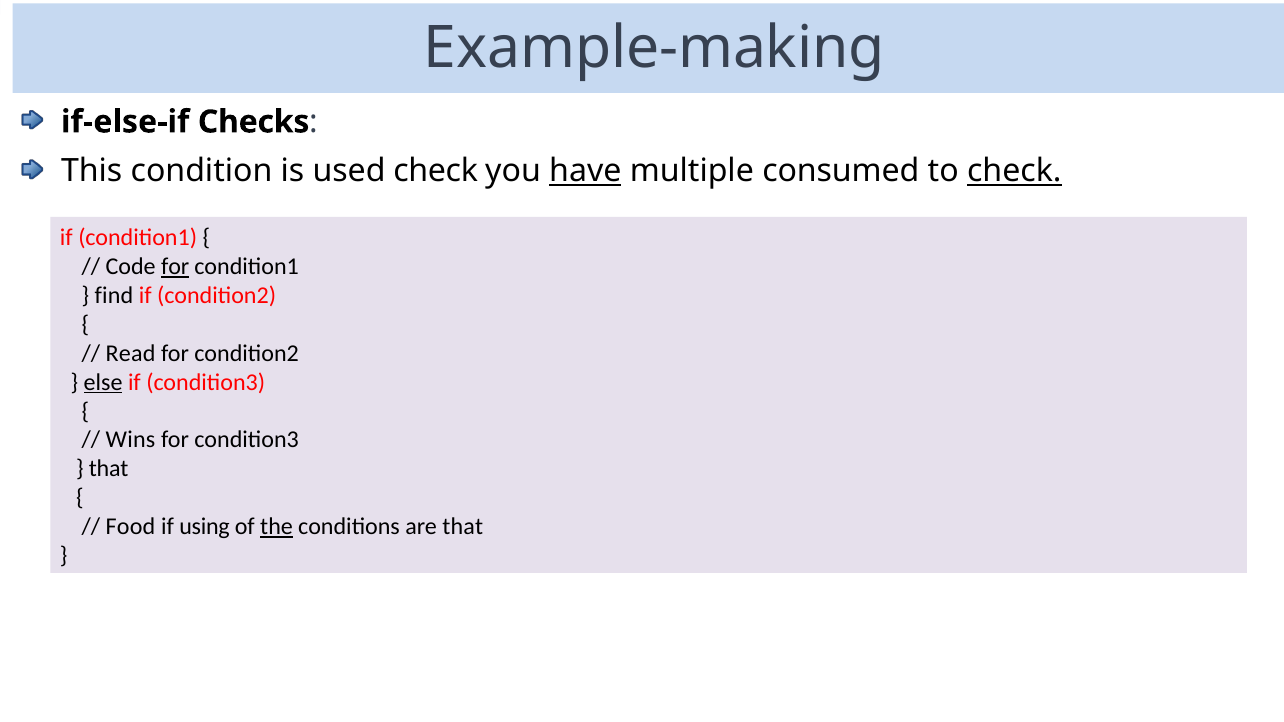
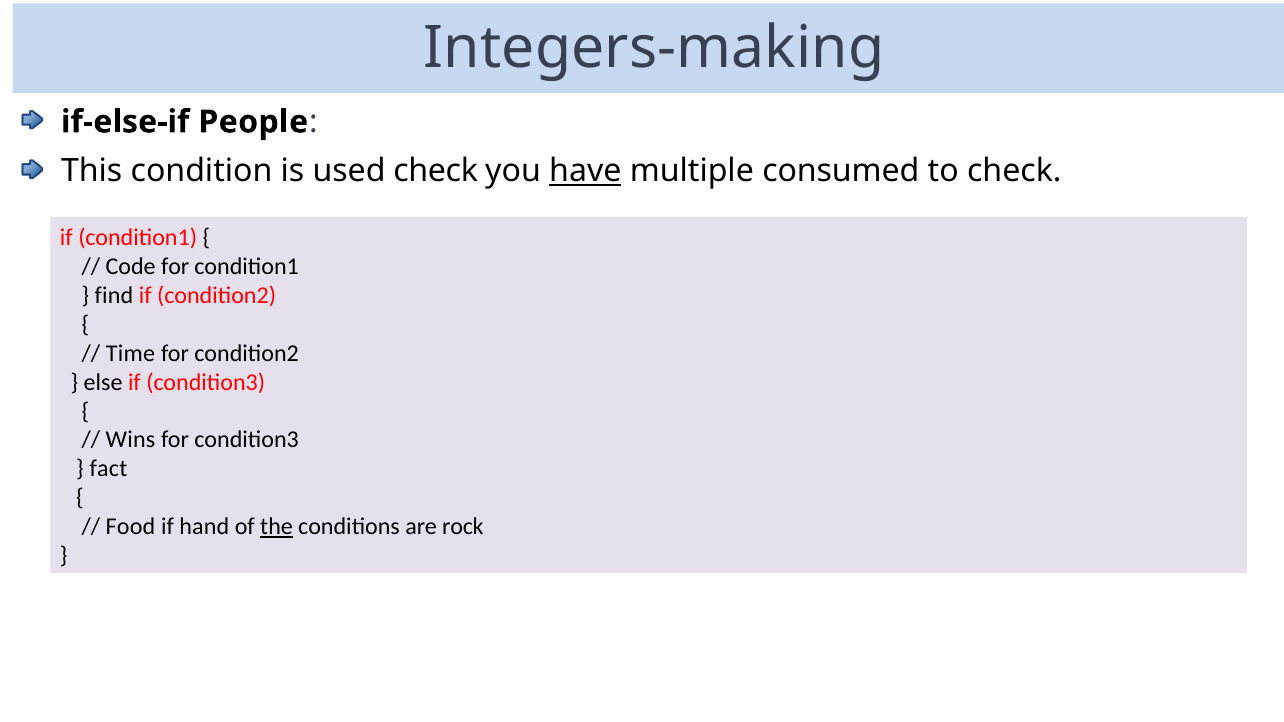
Example-making: Example-making -> Integers-making (654, 48)
Checks: Checks -> People (253, 122)
check underline: present -> none (1014, 171)
for underline: present -> none (175, 267)
Read: Read -> Time (130, 353)
else underline: present -> none (103, 382)
that: that -> fact (108, 469)
using: using -> hand (204, 527)
are that: that -> rock (463, 527)
